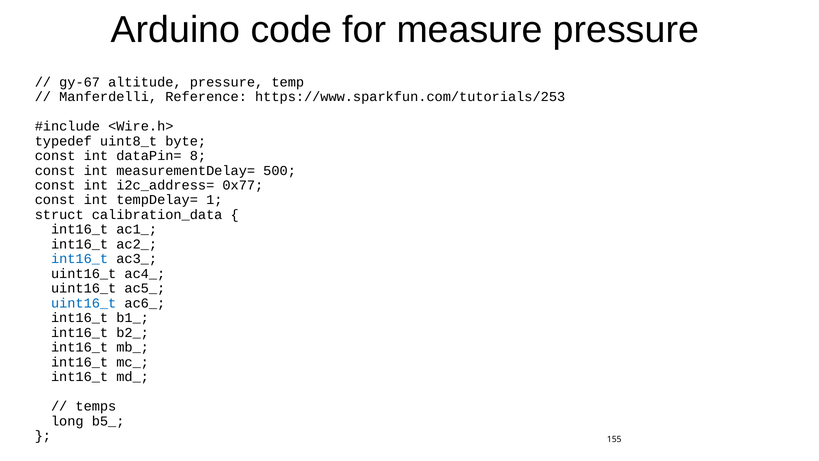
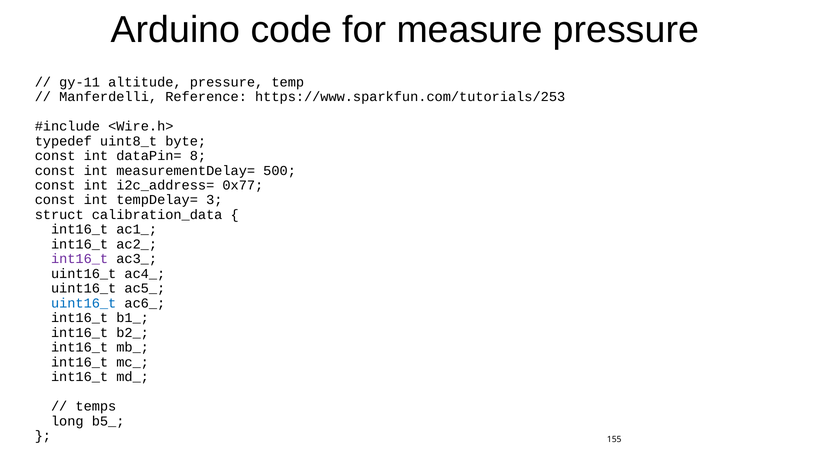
gy-67: gy-67 -> gy-11 (80, 82)
1: 1 -> 3 (214, 200)
int16_t colour: blue -> purple (80, 259)
